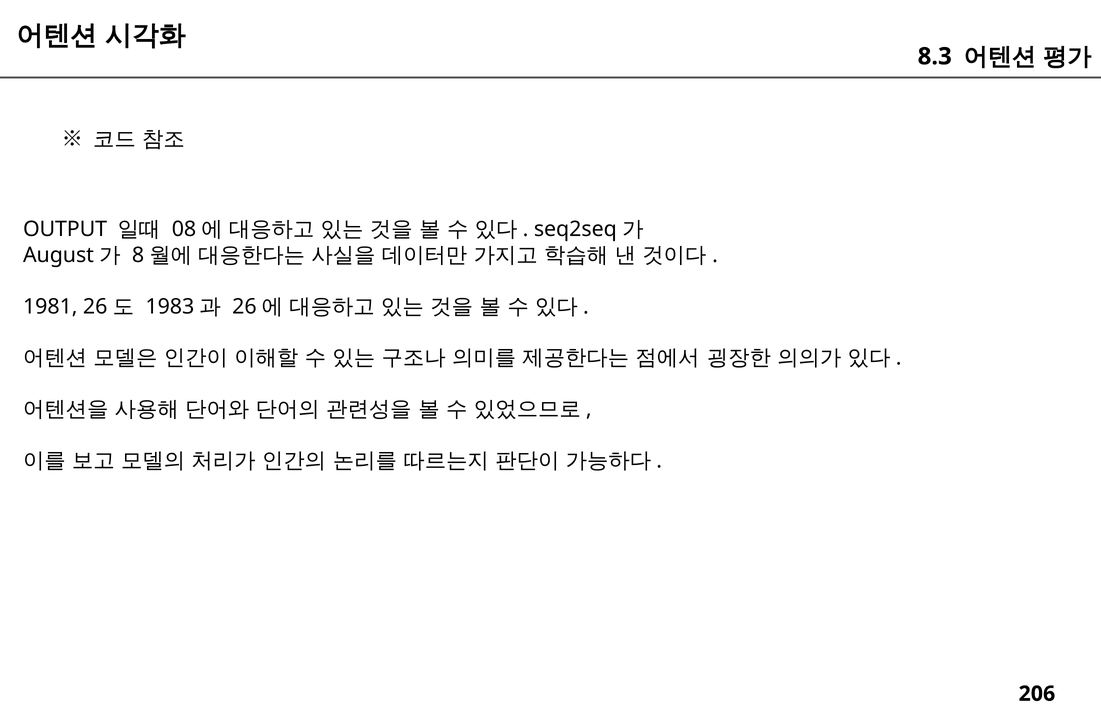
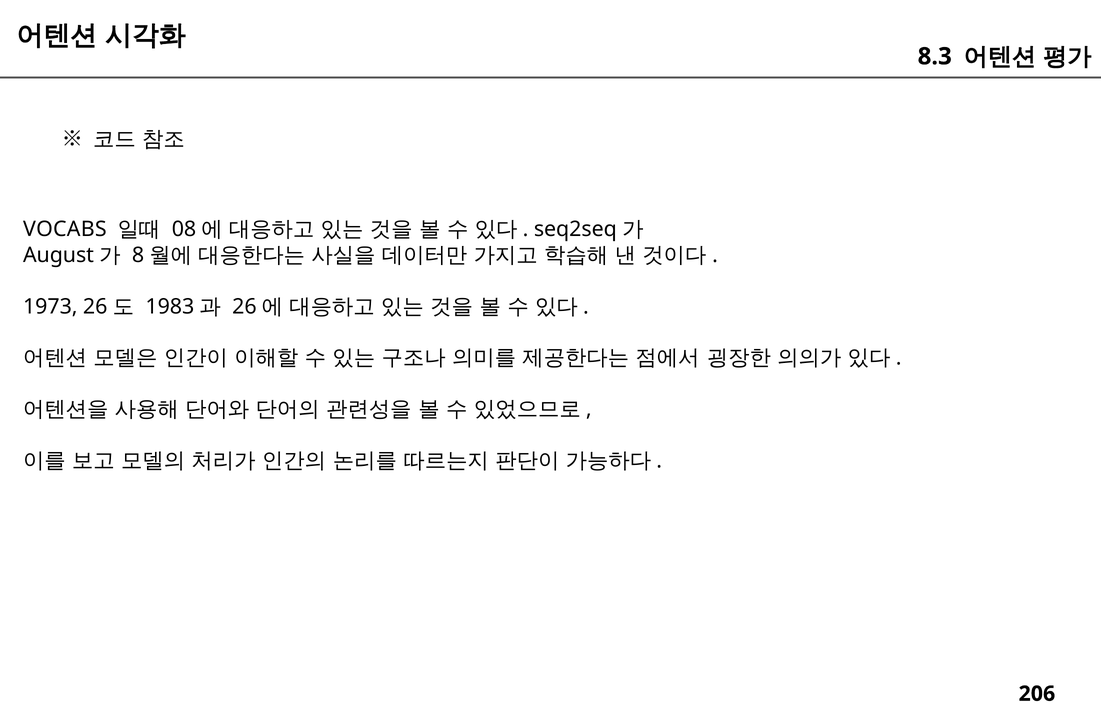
OUTPUT: OUTPUT -> VOCABS (65, 229)
1981: 1981 -> 1973 (50, 307)
